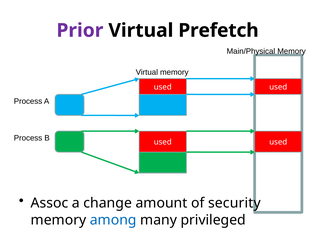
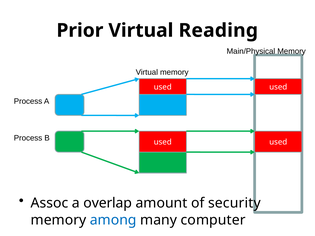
Prior colour: purple -> black (80, 30)
Prefetch: Prefetch -> Reading (218, 30)
change: change -> overlap (108, 203)
privileged: privileged -> computer (213, 220)
